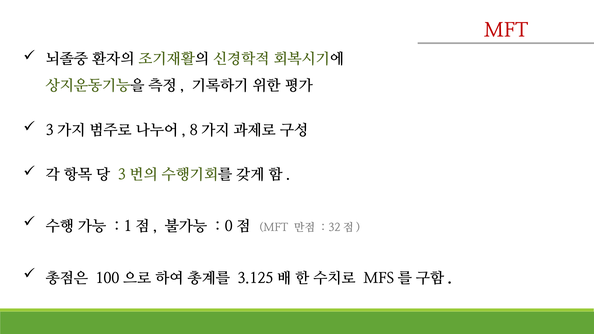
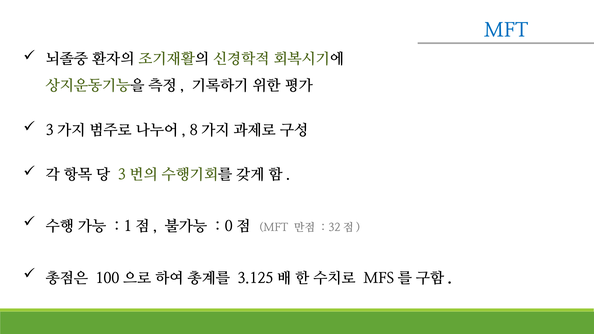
MFT colour: red -> blue (506, 30)
